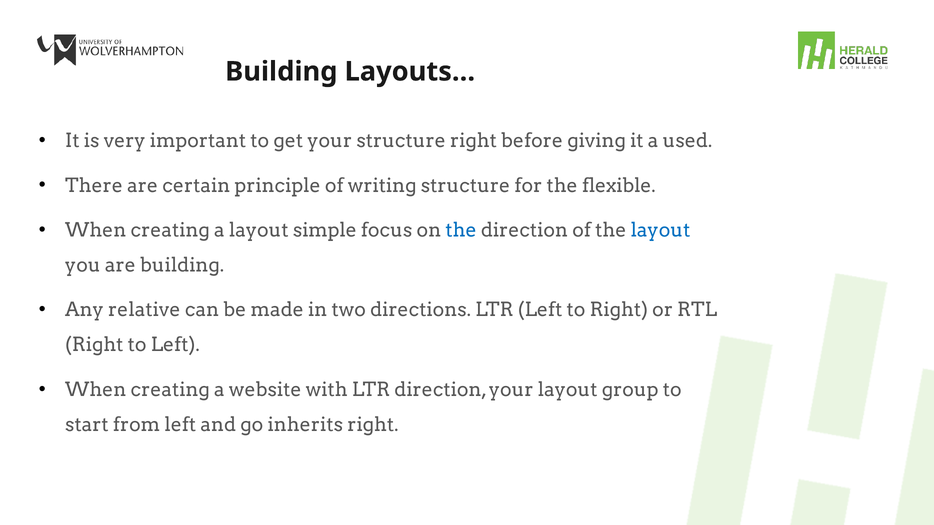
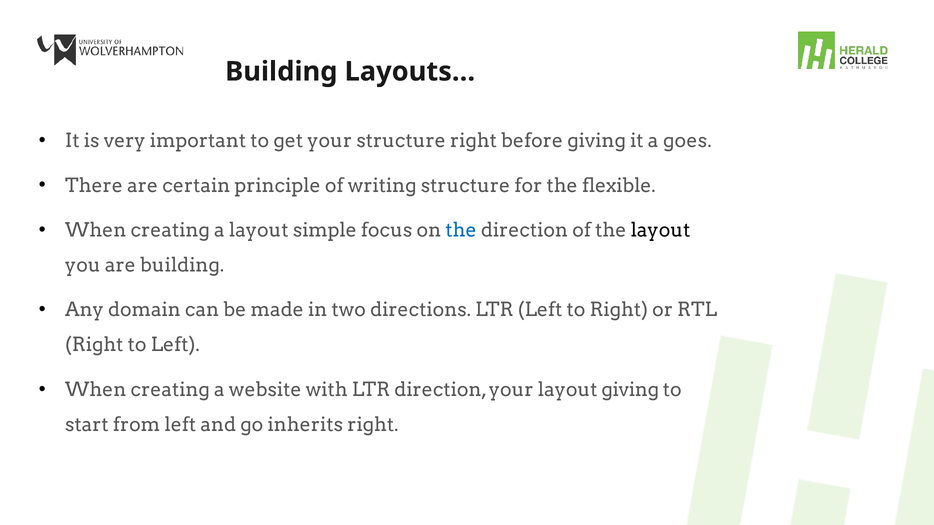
used: used -> goes (687, 141)
layout colour: blue -> black (661, 230)
relative: relative -> domain (144, 310)
layout group: group -> giving (630, 390)
